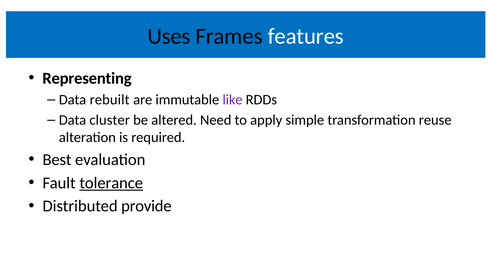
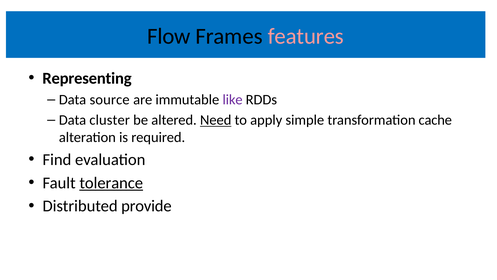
Uses: Uses -> Flow (169, 36)
features colour: white -> pink (306, 36)
rebuilt: rebuilt -> source (110, 100)
Need underline: none -> present (216, 120)
reuse: reuse -> cache (435, 120)
Best: Best -> Find (57, 159)
